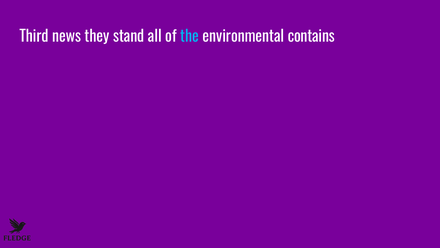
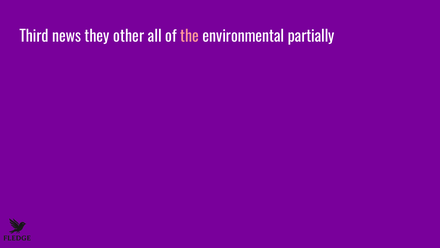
stand: stand -> other (129, 36)
the colour: light blue -> pink (190, 36)
contains: contains -> partially (311, 36)
